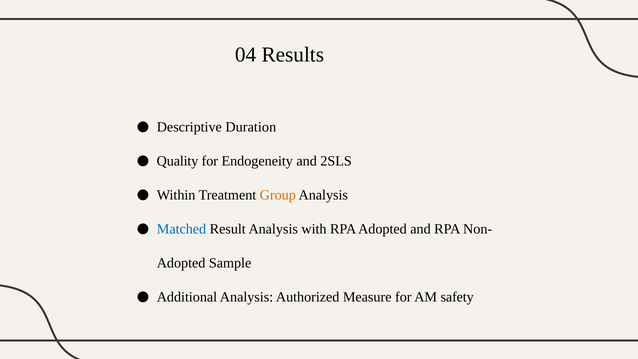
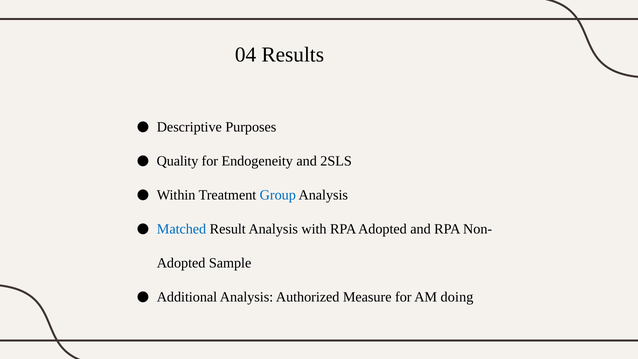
Duration: Duration -> Purposes (251, 127)
Group colour: orange -> blue (278, 195)
safety: safety -> doing (457, 297)
